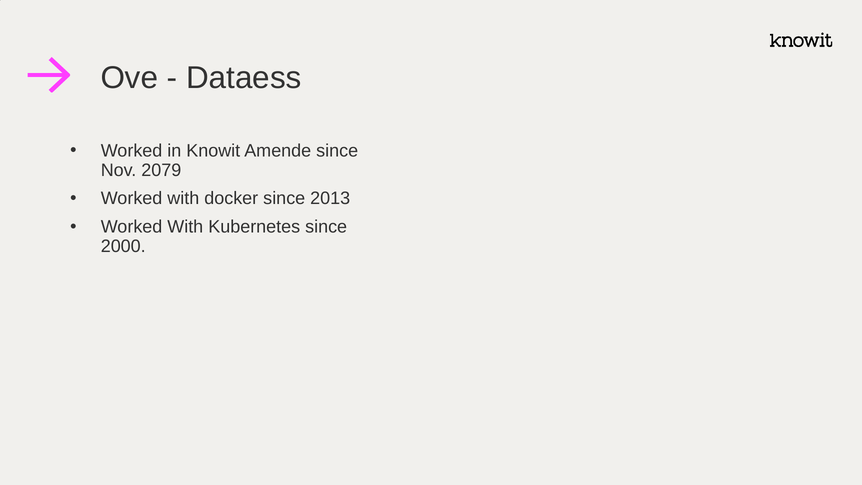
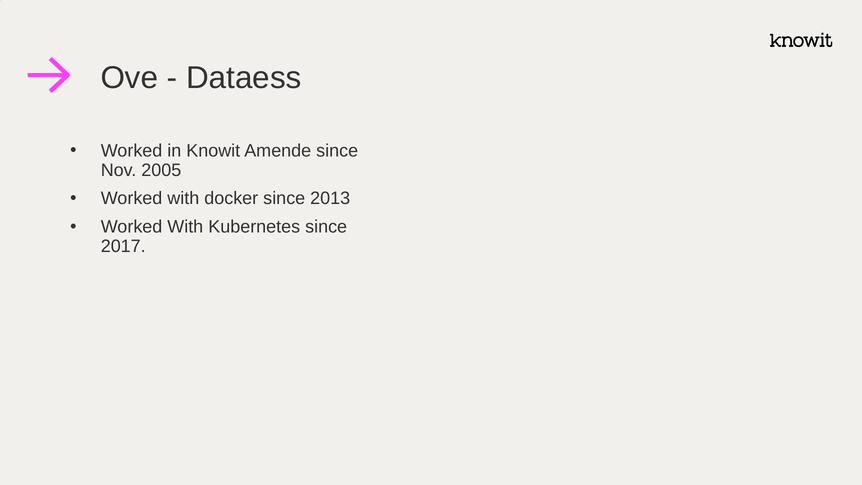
2079: 2079 -> 2005 (161, 170)
2000: 2000 -> 2017 (123, 246)
